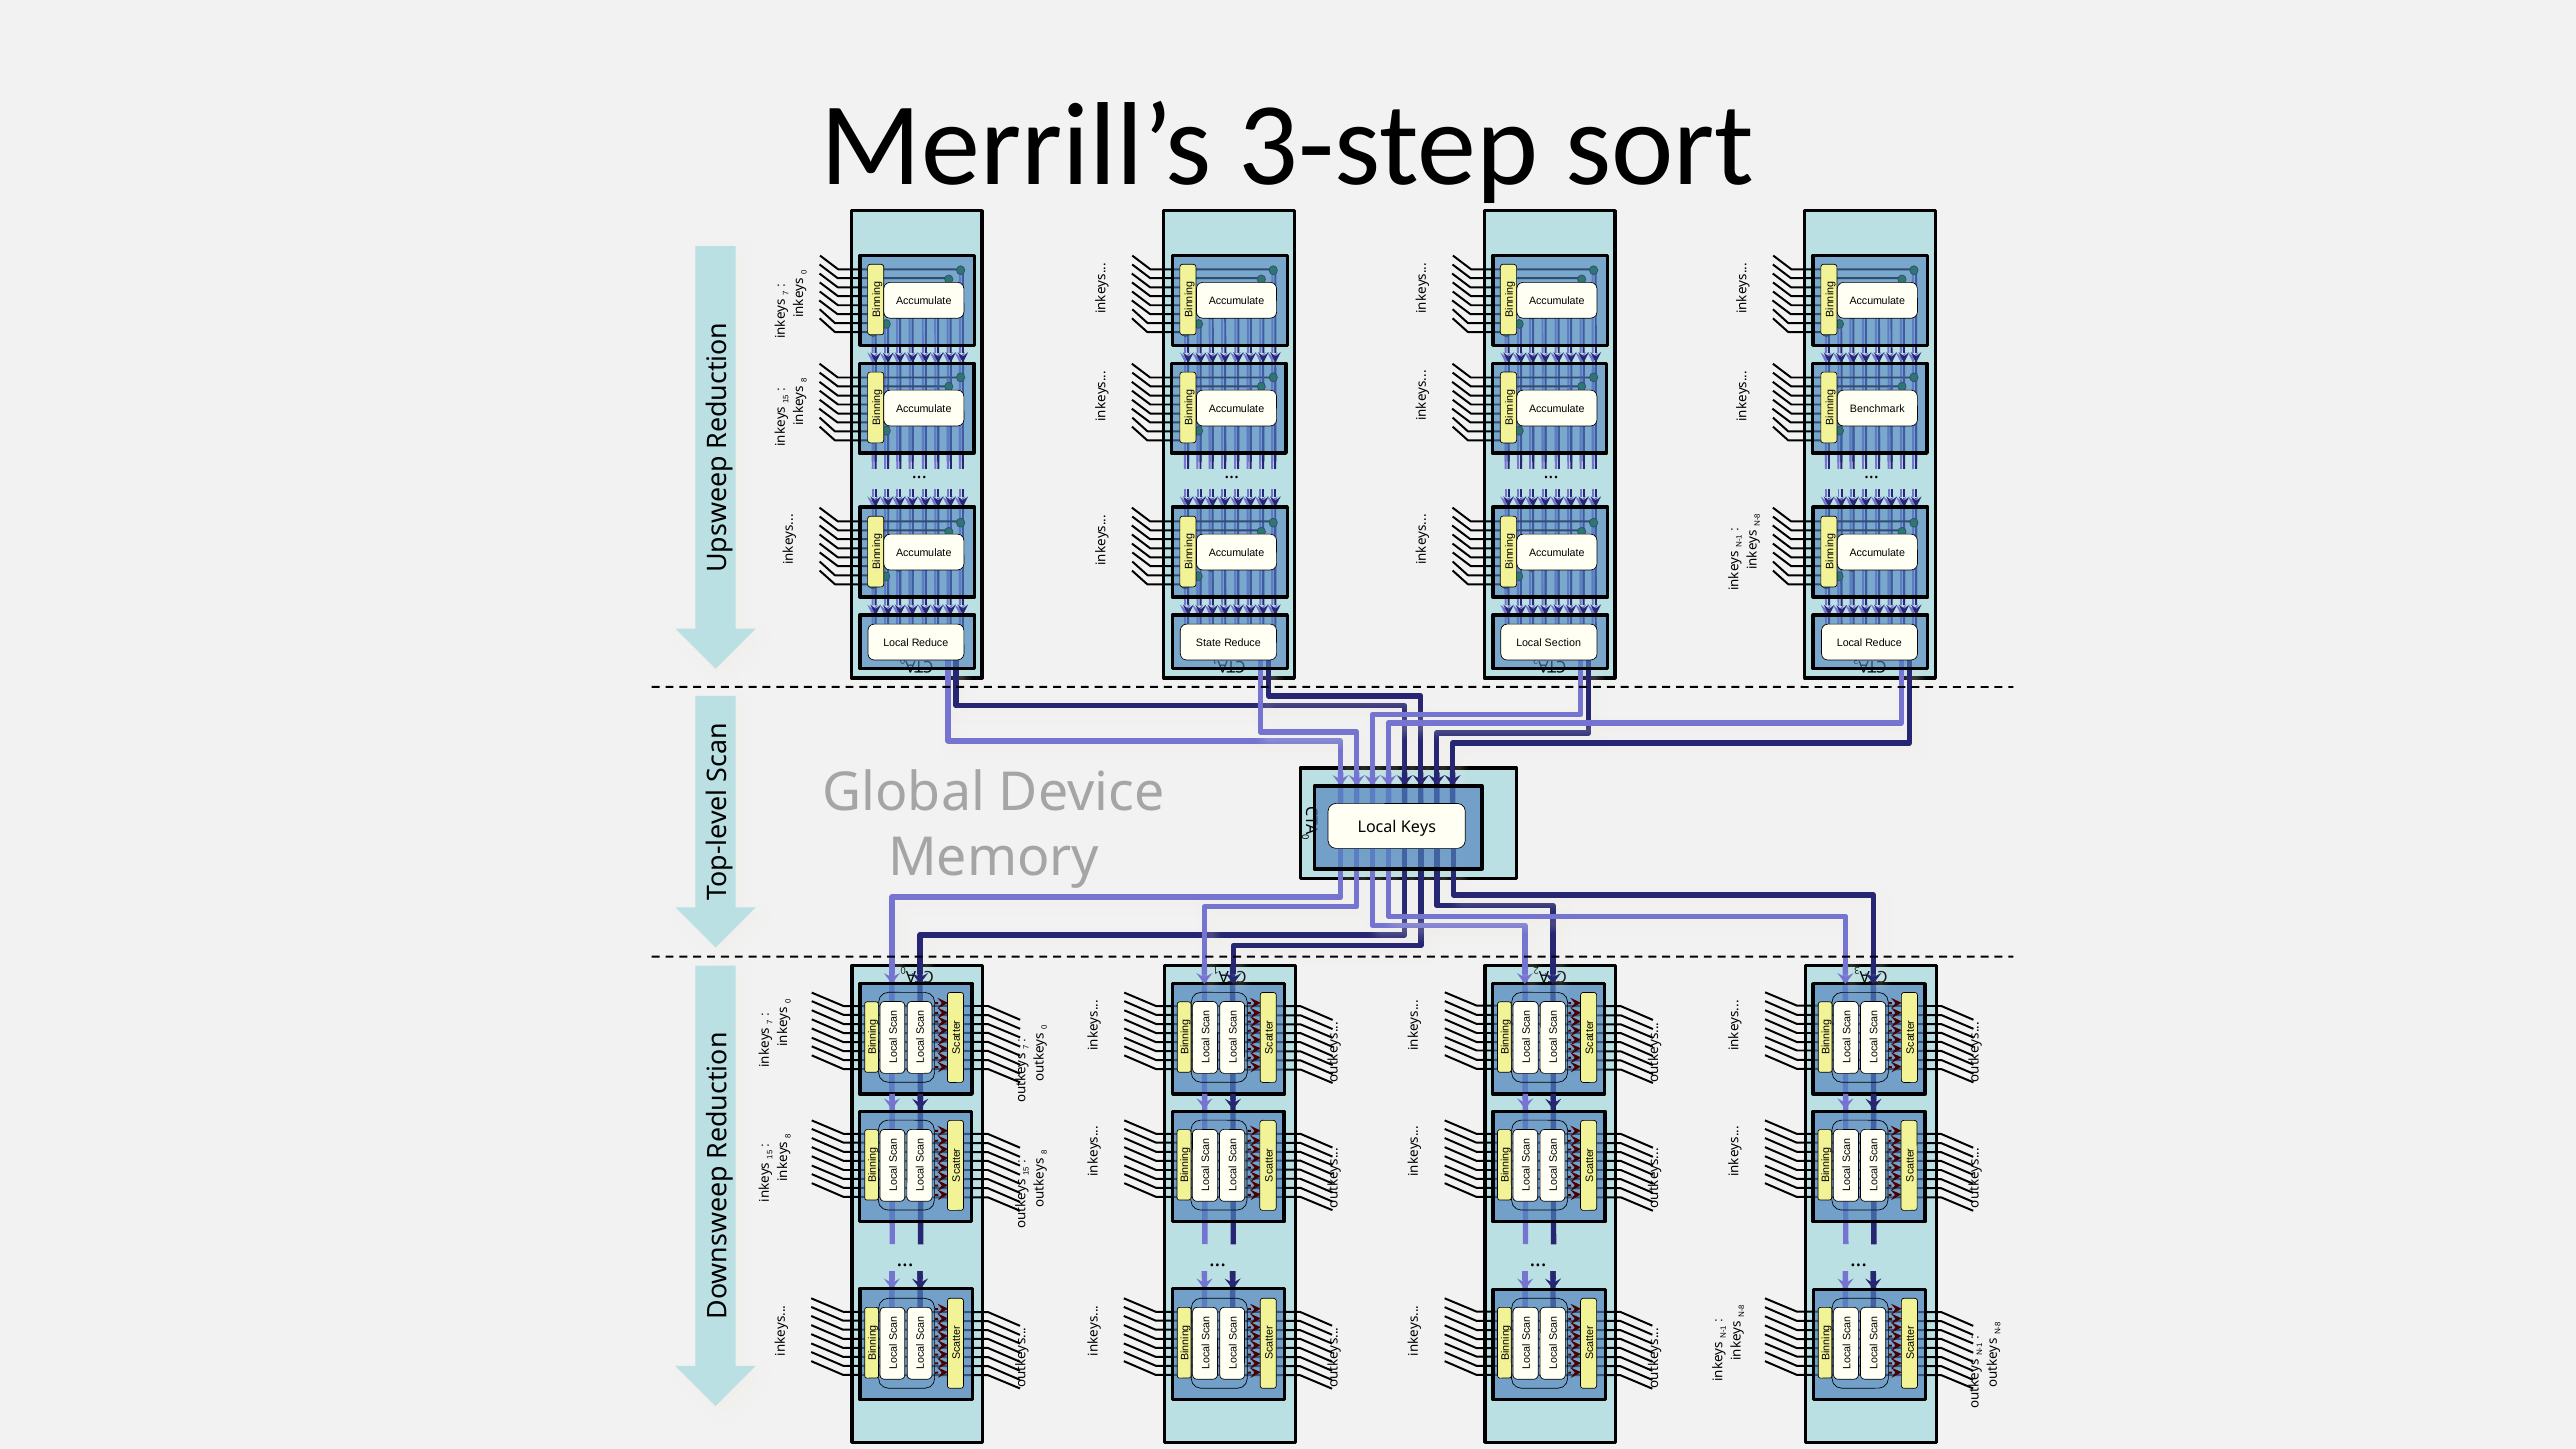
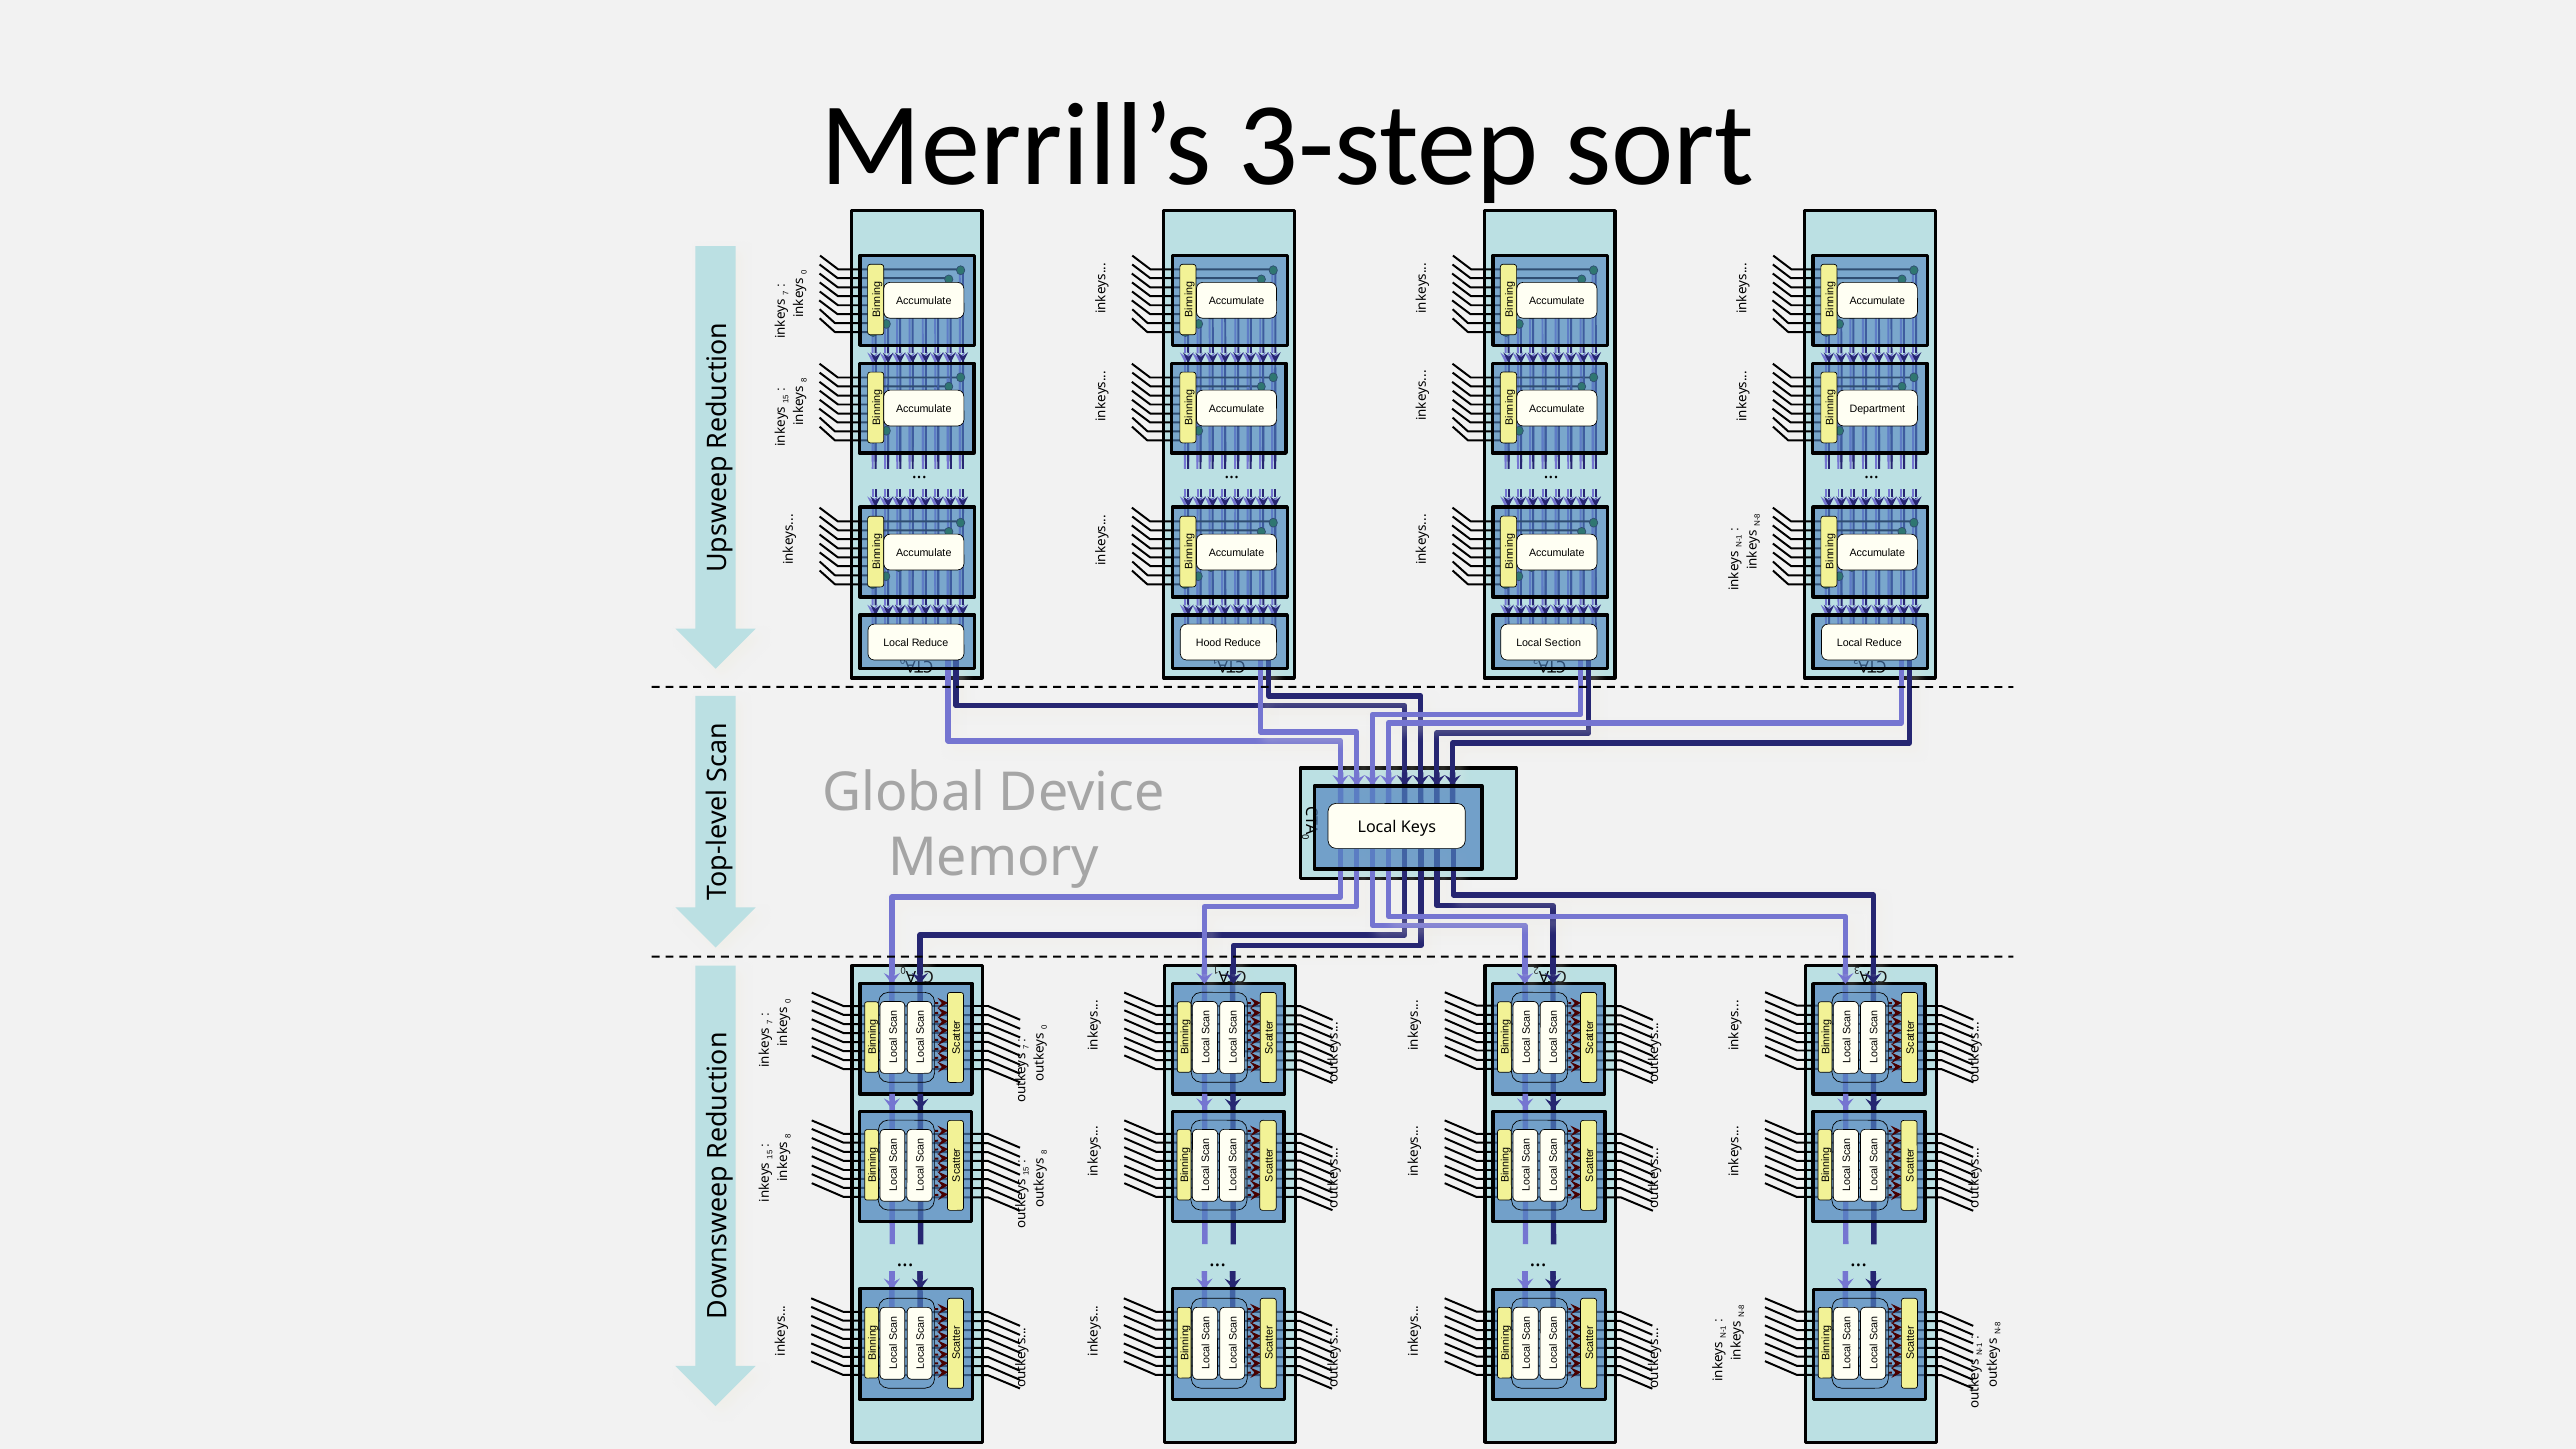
Benchmark: Benchmark -> Department (1877, 409)
State: State -> Hood (1209, 643)
